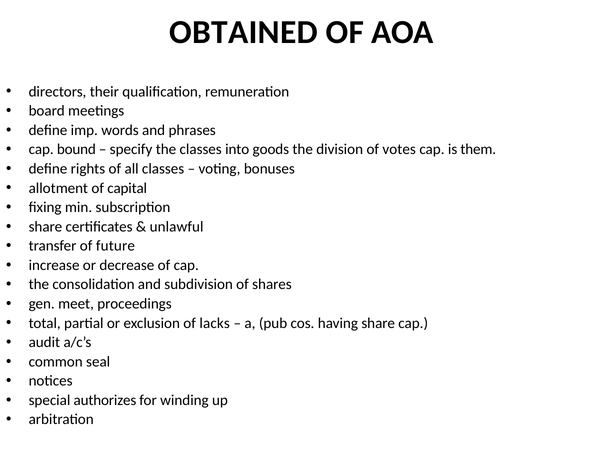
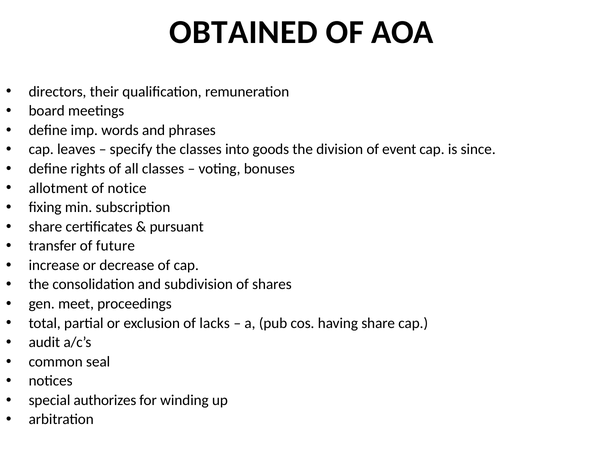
bound: bound -> leaves (76, 150)
votes: votes -> event (399, 150)
them: them -> since (478, 150)
capital: capital -> notice (127, 188)
unlawful: unlawful -> pursuant (177, 227)
